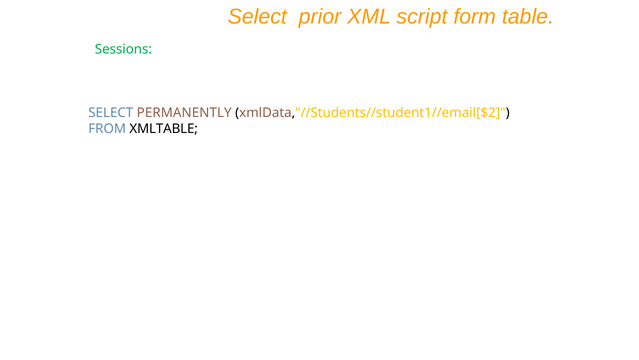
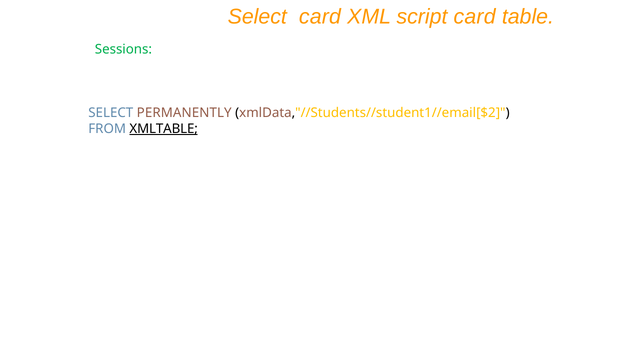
Select prior: prior -> card (320, 17)
script form: form -> card (475, 17)
XMLTABLE underline: none -> present (164, 129)
